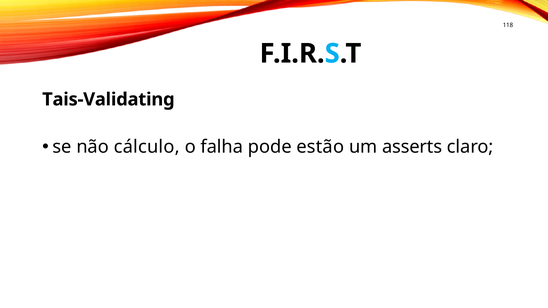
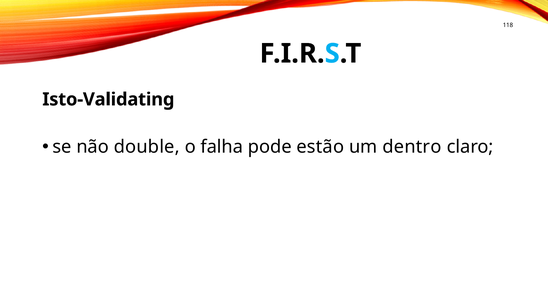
Tais-Validating: Tais-Validating -> Isto-Validating (108, 100)
cálculo: cálculo -> double (147, 147)
asserts: asserts -> dentro (412, 147)
